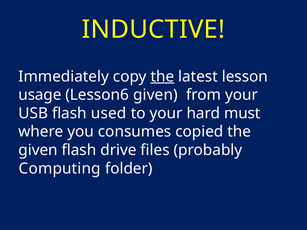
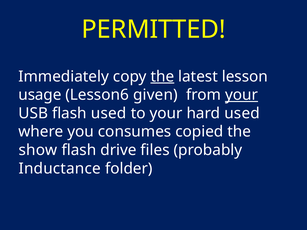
INDUCTIVE: INDUCTIVE -> PERMITTED (154, 29)
your underline: none -> present (241, 95)
hard must: must -> used (242, 113)
given: given -> show (38, 150)
Computing: Computing -> Inductance (60, 169)
